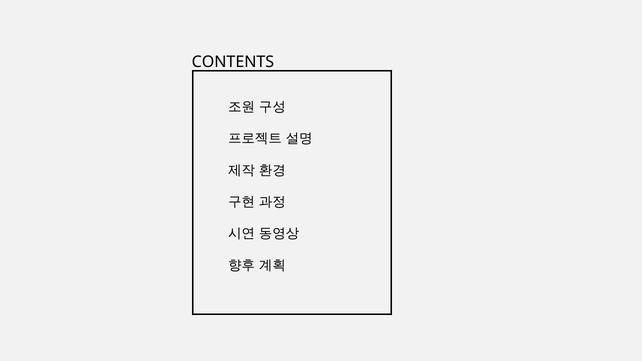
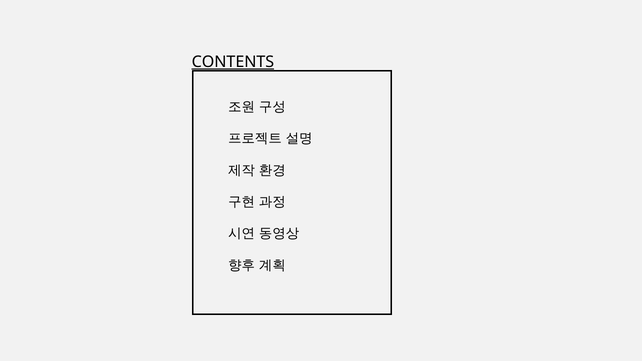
CONTENTS underline: none -> present (233, 62)
